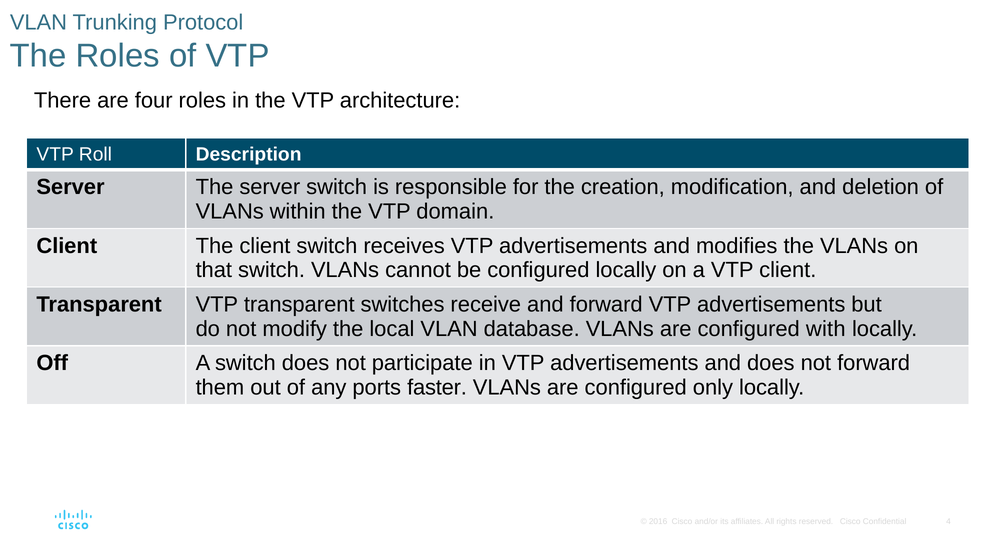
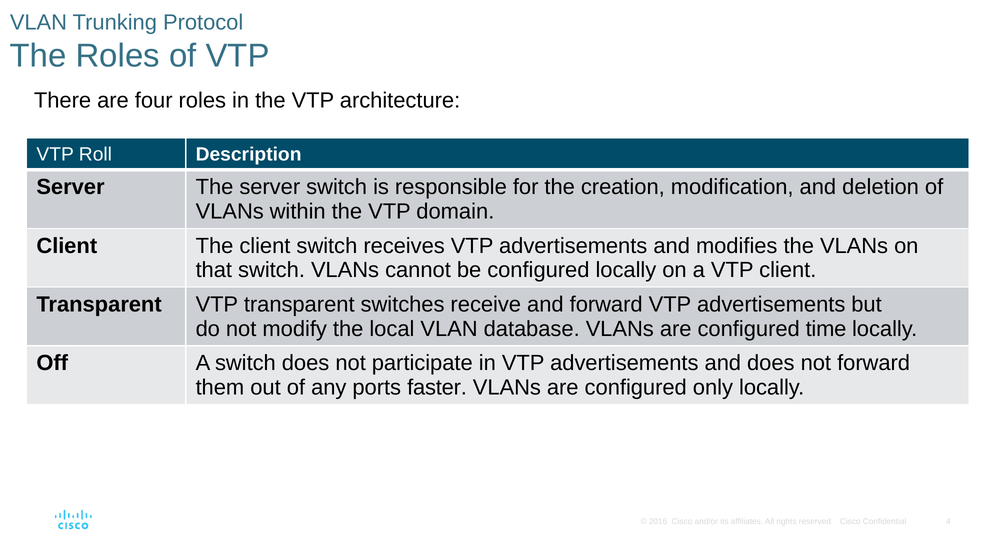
with: with -> time (826, 329)
